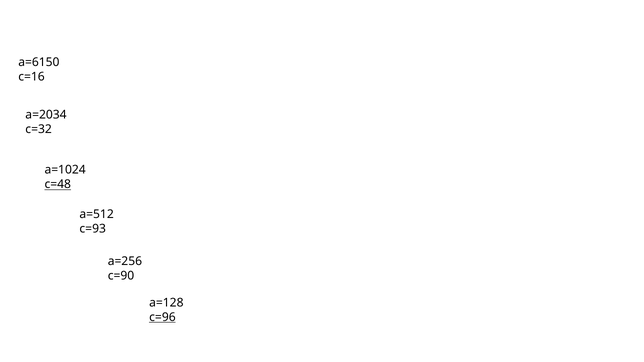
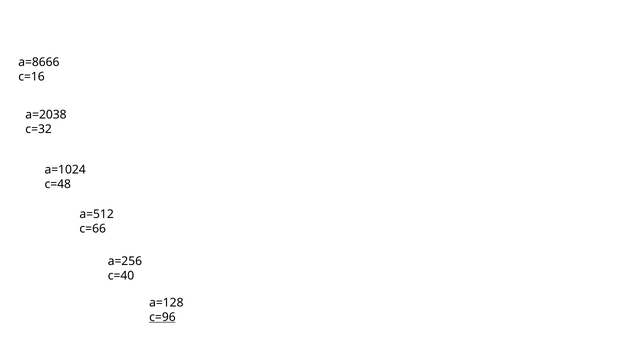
a=6150: a=6150 -> a=8666 (39, 62)
a=2034: a=2034 -> a=2038 (46, 115)
c=48 underline: present -> none (58, 185)
c=93: c=93 -> c=66 (93, 229)
c=90: c=90 -> c=40 (121, 276)
